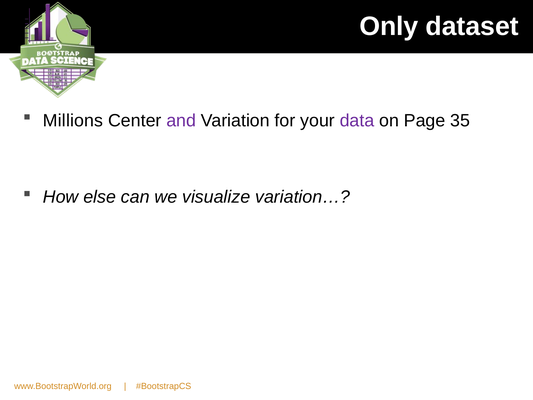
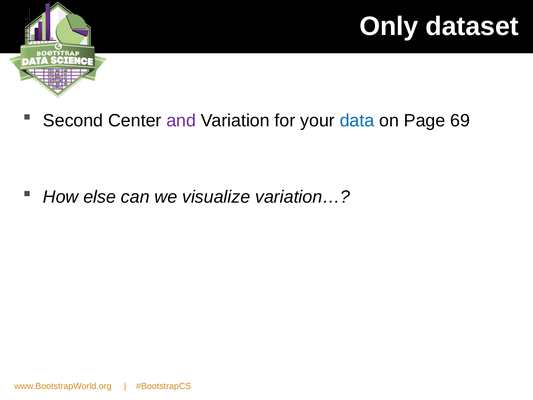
Millions: Millions -> Second (73, 121)
data colour: purple -> blue (357, 121)
35: 35 -> 69 (460, 121)
